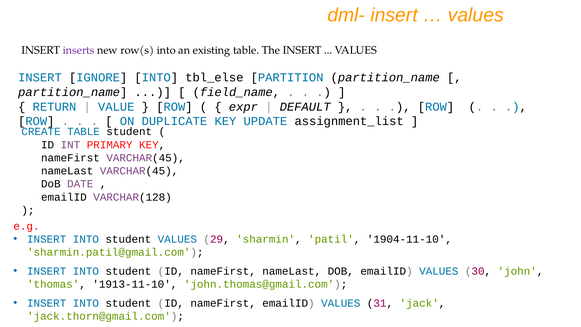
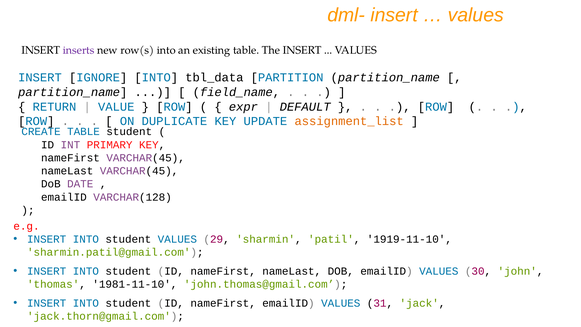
tbl_else: tbl_else -> tbl_data (214, 78)
assignment_list colour: black -> orange (349, 121)
1904-11-10: 1904-11-10 -> 1919-11-10 (409, 239)
1913-11-10: 1913-11-10 -> 1981-11-10 (135, 284)
